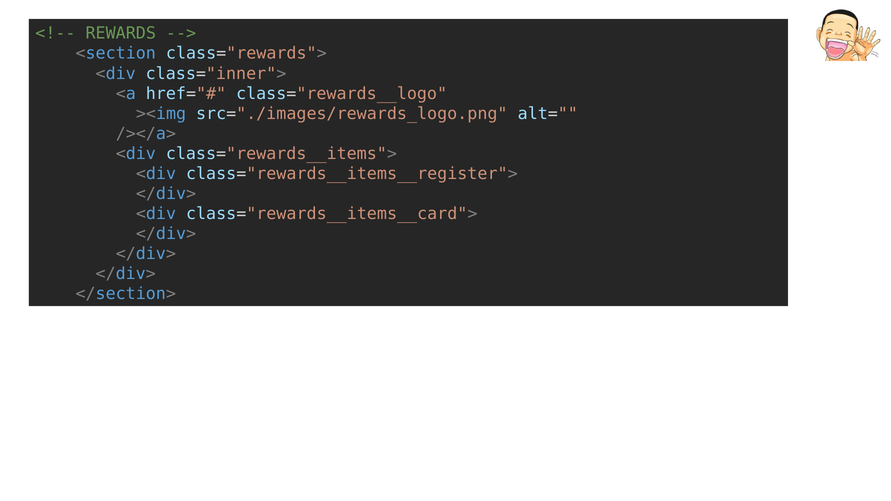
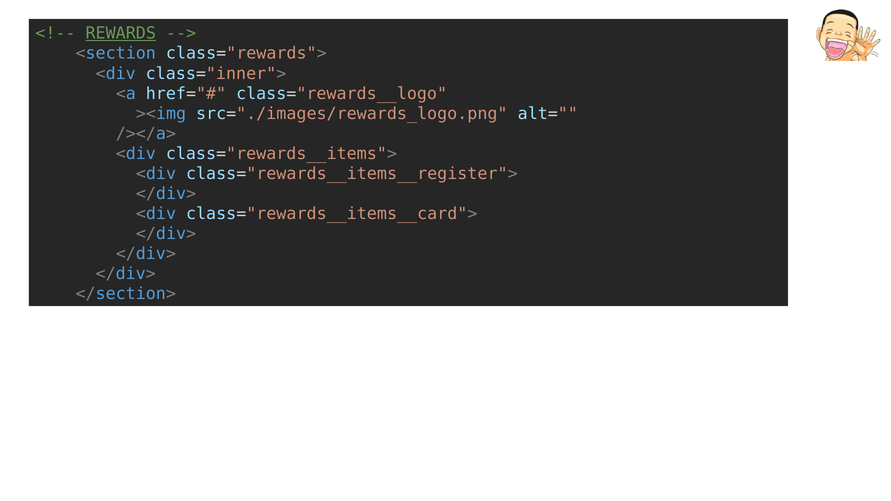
REWARDS underline: none -> present (121, 33)
